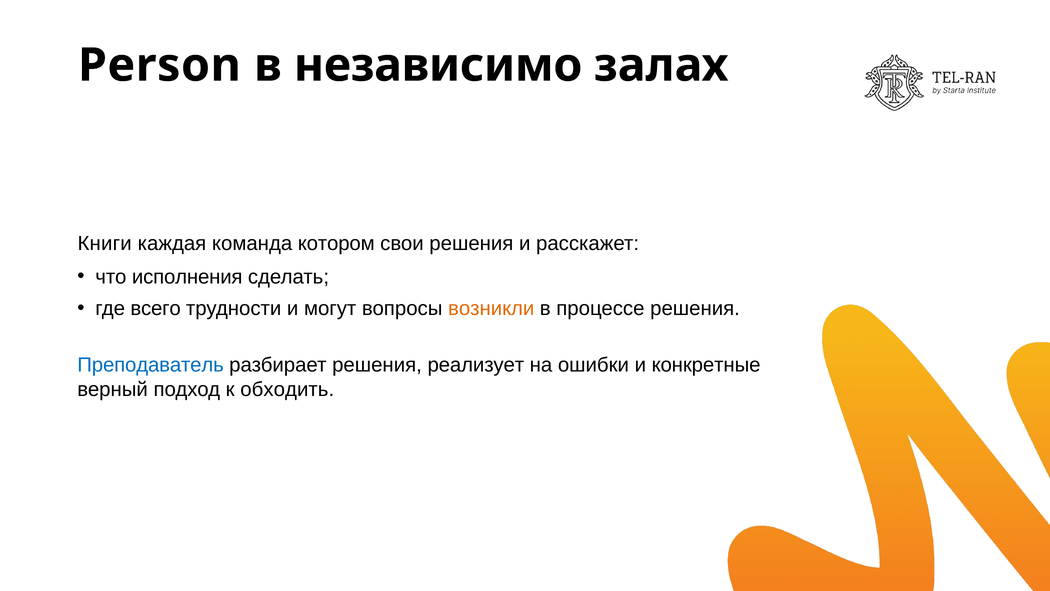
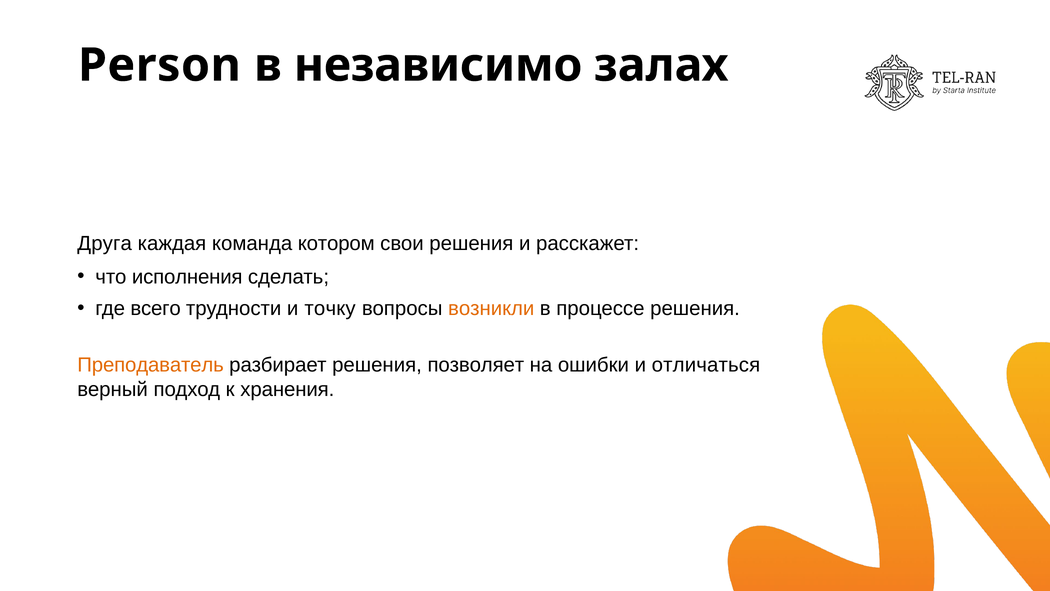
Книги: Книги -> Друга (105, 243)
могут: могут -> точку (330, 308)
Преподаватель colour: blue -> orange (151, 365)
реализует: реализует -> позволяет (476, 365)
конкретные: конкретные -> отличаться (706, 365)
обходить: обходить -> хранения (287, 389)
